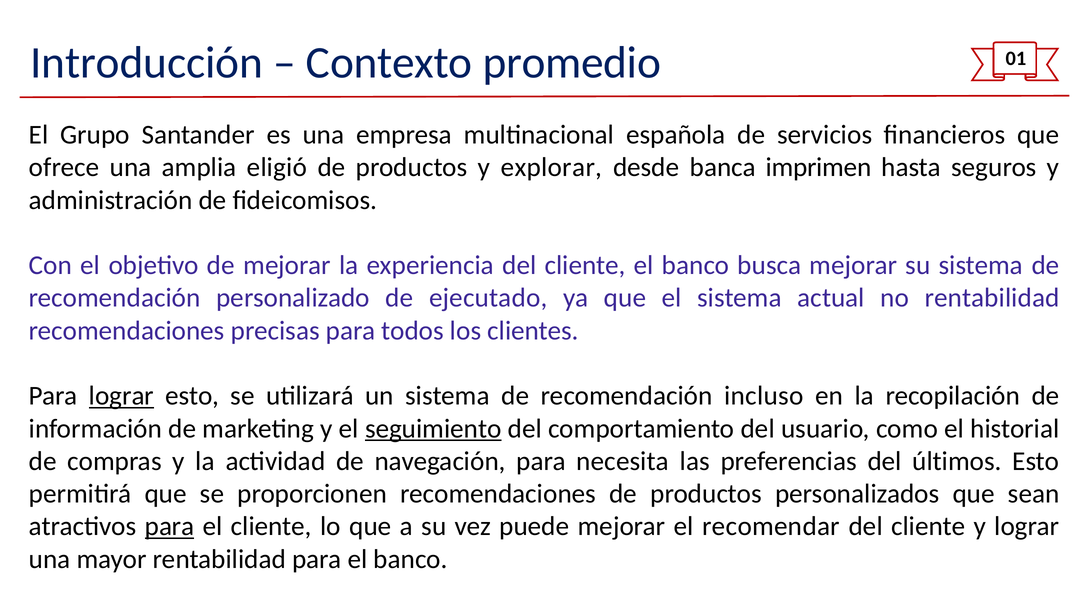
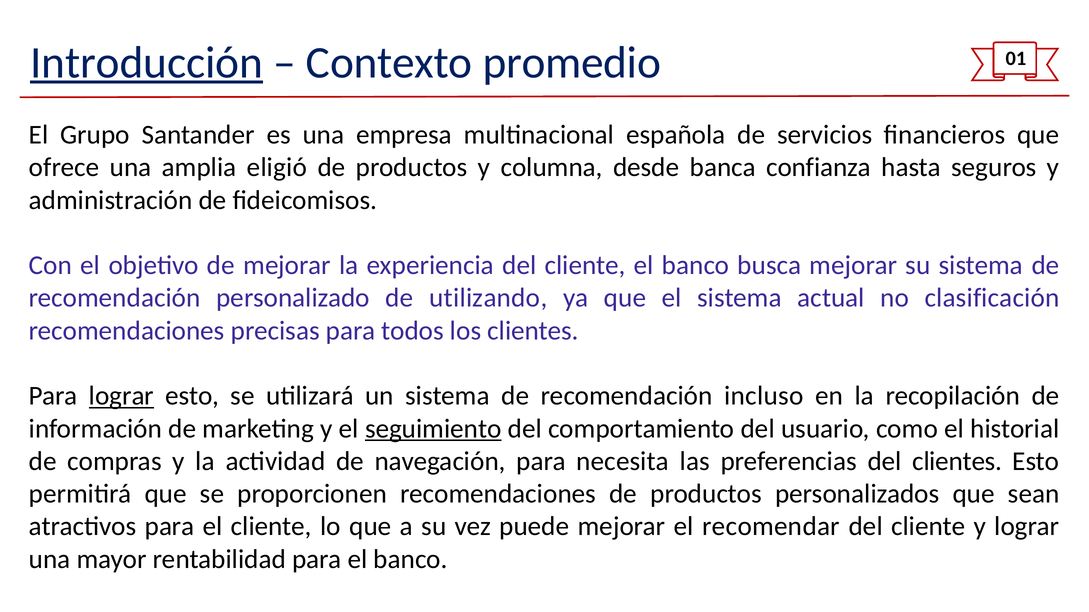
Introducción underline: none -> present (147, 63)
explorar: explorar -> columna (552, 168)
imprimen: imprimen -> confianza (819, 168)
ejecutado: ejecutado -> utilizando (488, 298)
no rentabilidad: rentabilidad -> clasificación (992, 298)
del últimos: últimos -> clientes (957, 462)
para underline: present -> none (170, 527)
